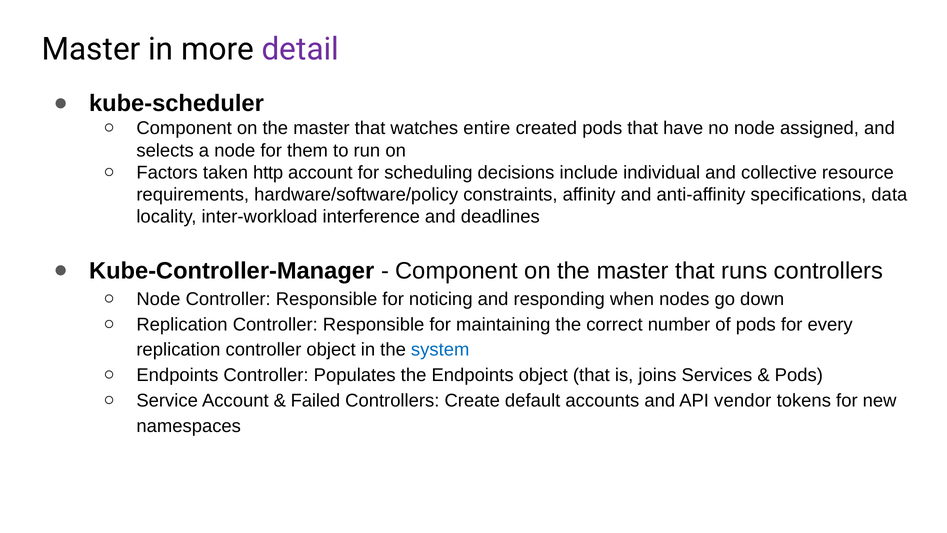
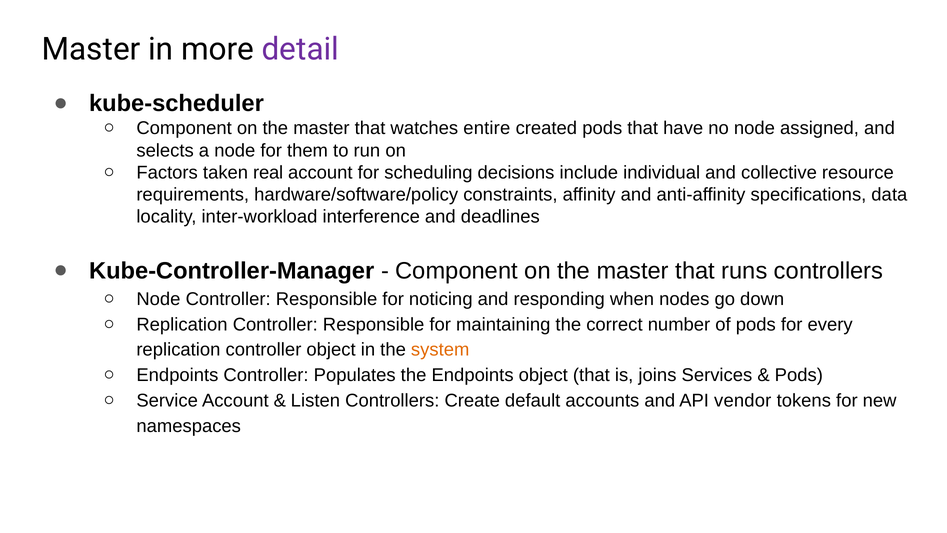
http: http -> real (268, 173)
system colour: blue -> orange (440, 350)
Failed: Failed -> Listen (315, 400)
